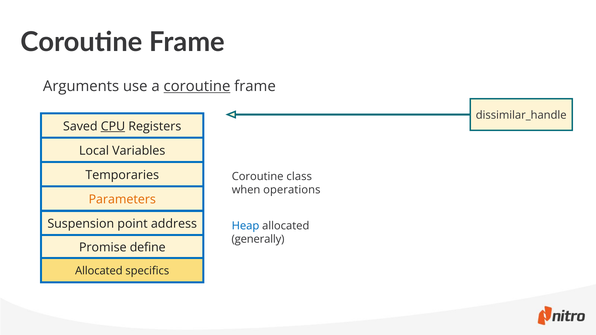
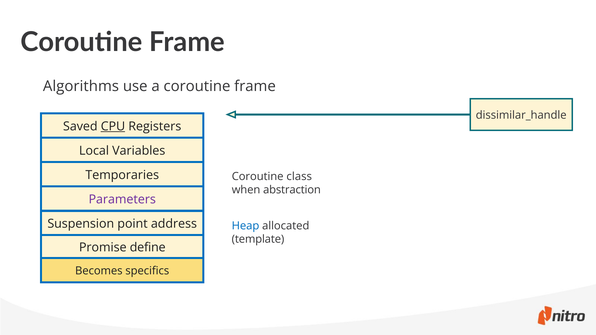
Arguments: Arguments -> Algorithms (81, 86)
coroutine underline: present -> none (197, 86)
operations: operations -> abstraction (292, 190)
Parameters colour: orange -> purple (122, 200)
generally: generally -> template (258, 239)
Allocated: Allocated -> Becomes (99, 271)
